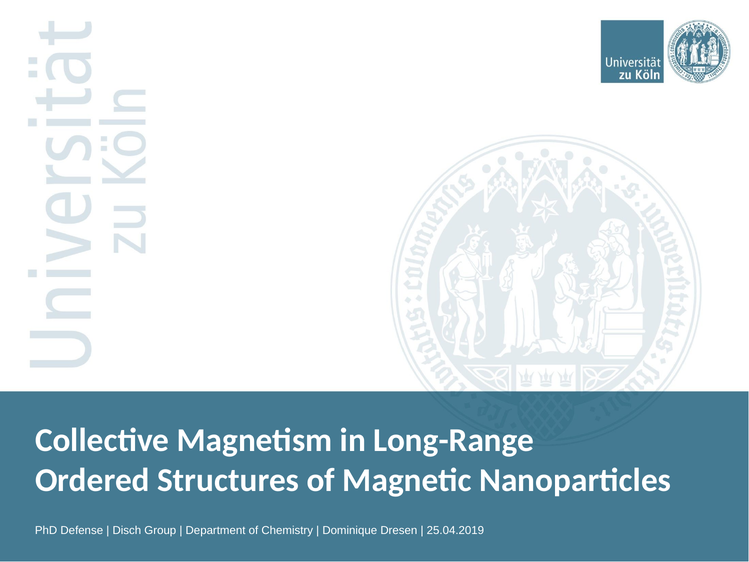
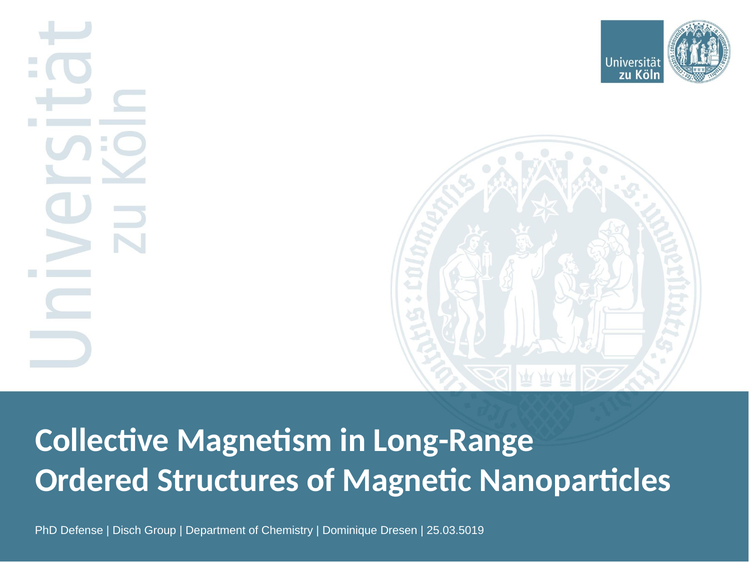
25.04.2019: 25.04.2019 -> 25.03.5019 (455, 530)
